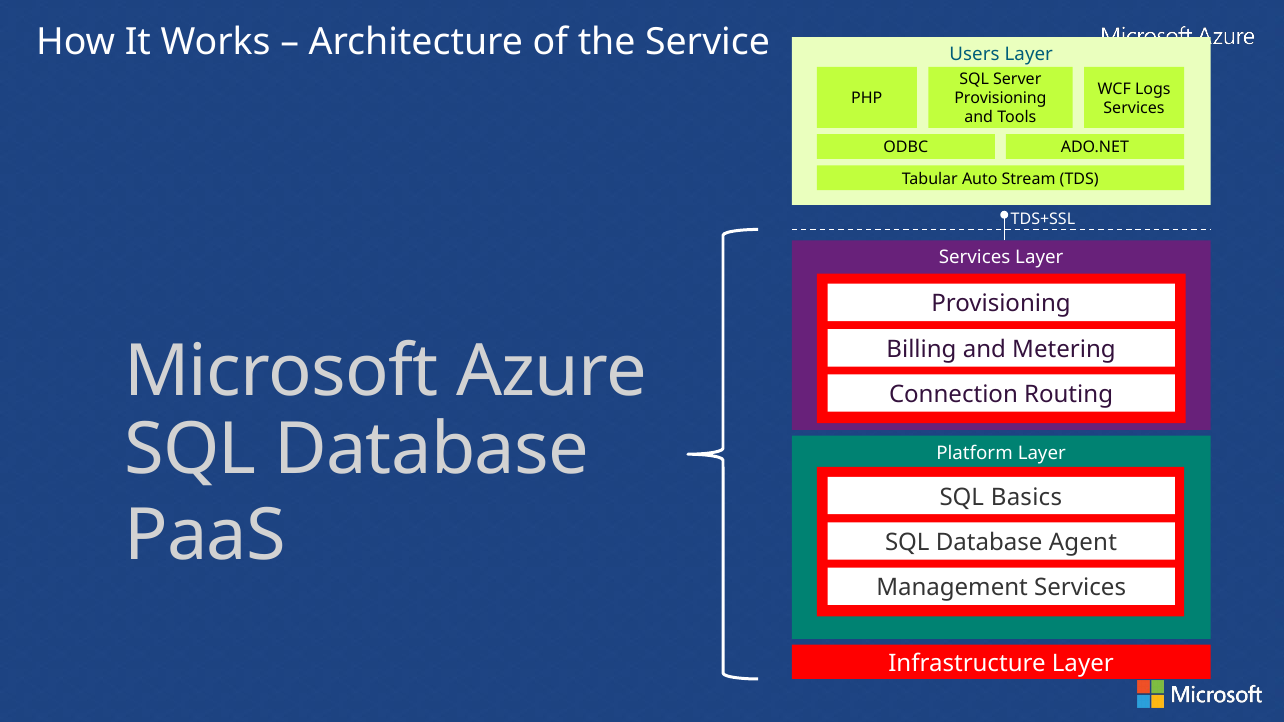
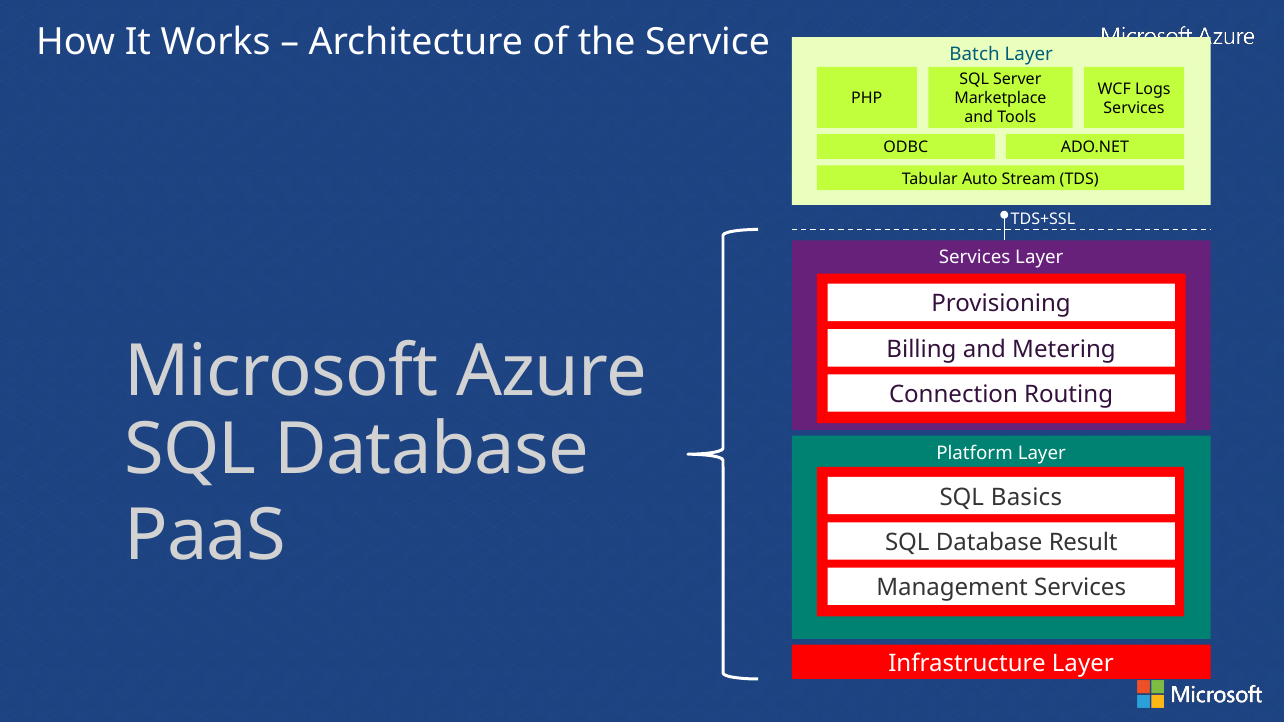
Users: Users -> Batch (974, 55)
Provisioning: Provisioning -> Marketplace (1000, 98)
Agent: Agent -> Result (1083, 543)
